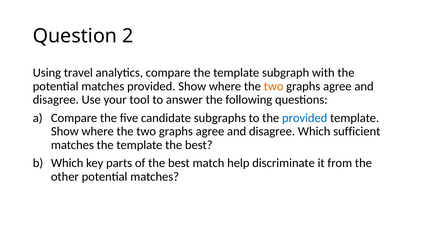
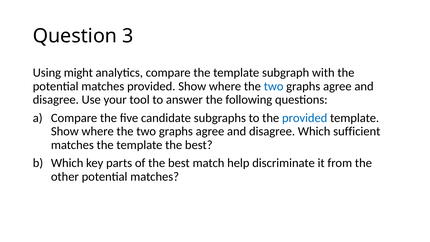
2: 2 -> 3 (128, 36)
travel: travel -> might (78, 73)
two colour: orange -> blue (274, 86)
